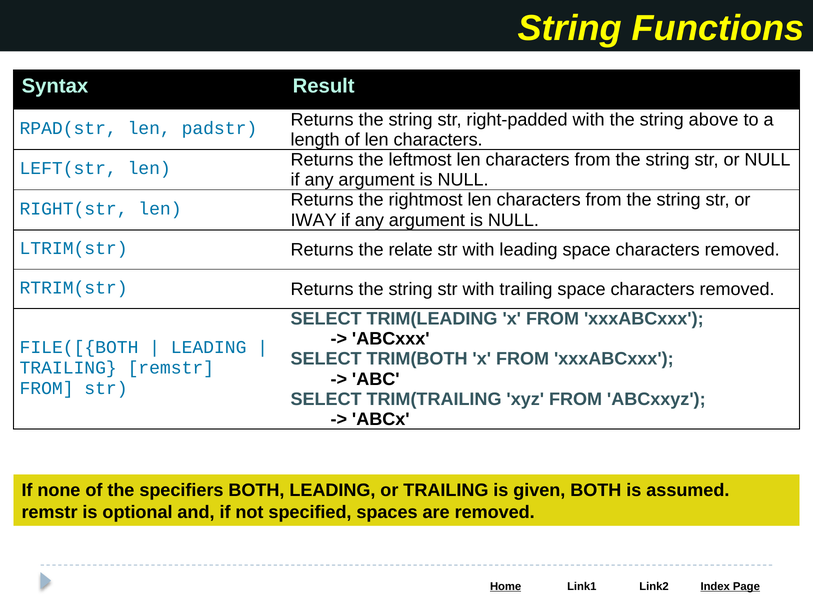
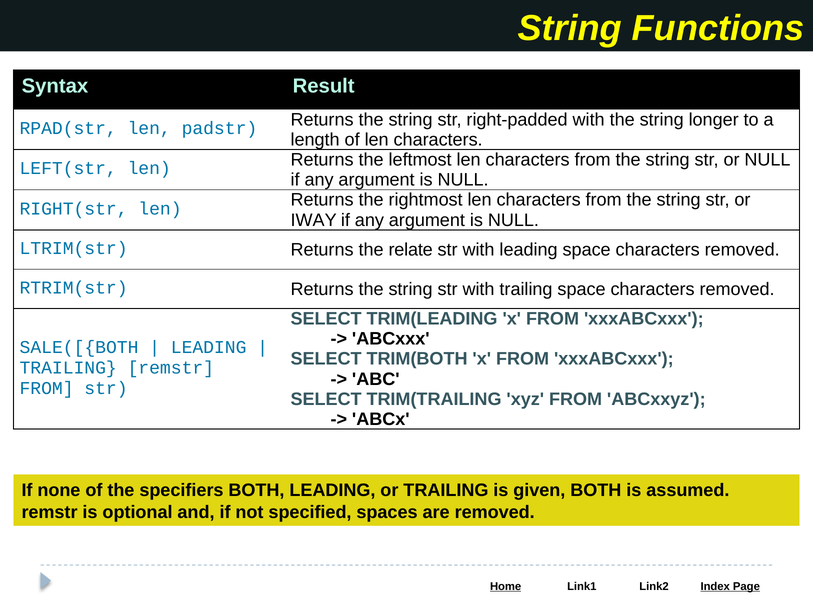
above: above -> longer (714, 120)
FILE([{BOTH: FILE([{BOTH -> SALE([{BOTH (79, 347)
